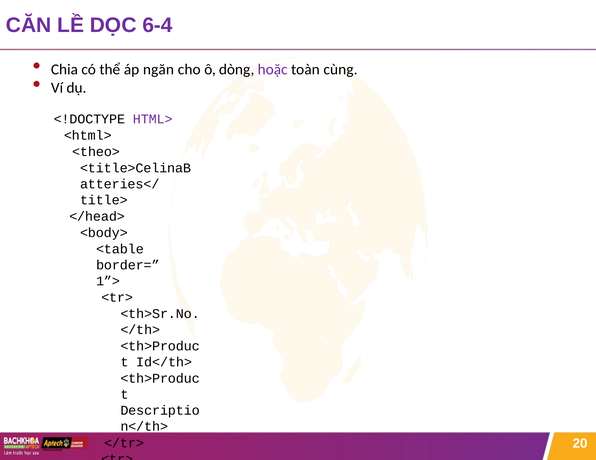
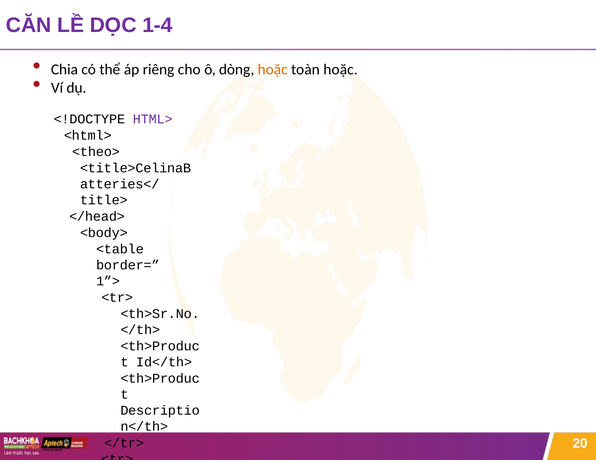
6-4: 6-4 -> 1-4 (157, 25)
ngăn: ngăn -> riêng (159, 70)
hoặc colour: purple -> orange (273, 70)
toàn cùng: cùng -> hoặc (341, 70)
